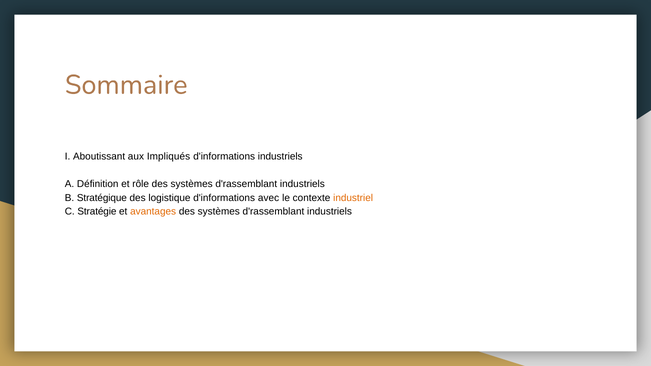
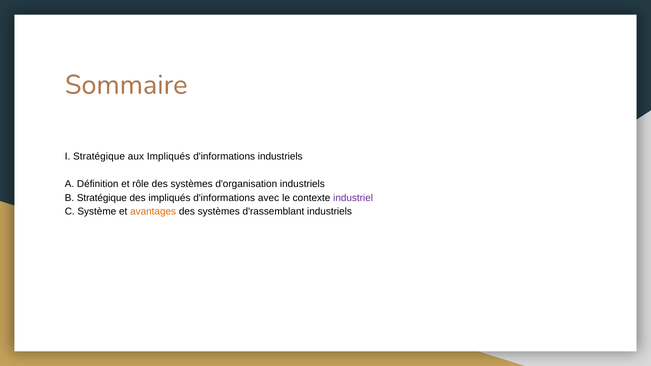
I Aboutissant: Aboutissant -> Stratégique (99, 157)
rôle des systèmes d'rassemblant: d'rassemblant -> d'organisation (246, 184)
des logistique: logistique -> impliqués (169, 198)
industriel colour: orange -> purple (353, 198)
Stratégie: Stratégie -> Système (97, 212)
